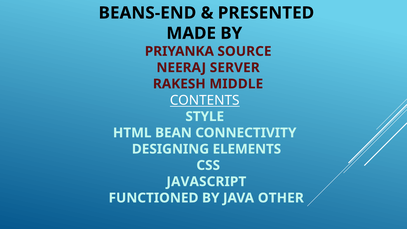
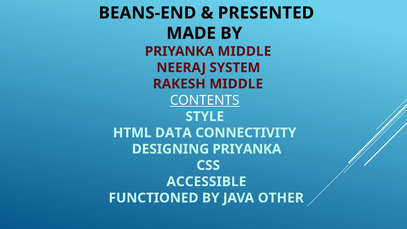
PRIYANKA SOURCE: SOURCE -> MIDDLE (244, 51)
SERVER: SERVER -> SYSTEM (235, 68)
BEAN: BEAN -> DATA (173, 133)
DESIGNING ELEMENTS: ELEMENTS -> PRIYANKA (247, 149)
JAVASCRIPT: JAVASCRIPT -> ACCESSIBLE (206, 182)
